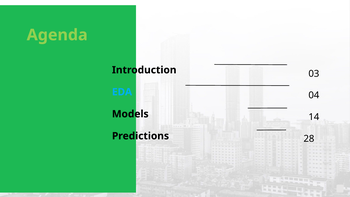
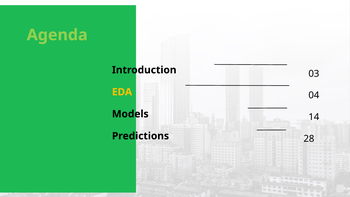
EDA colour: light blue -> yellow (122, 92)
